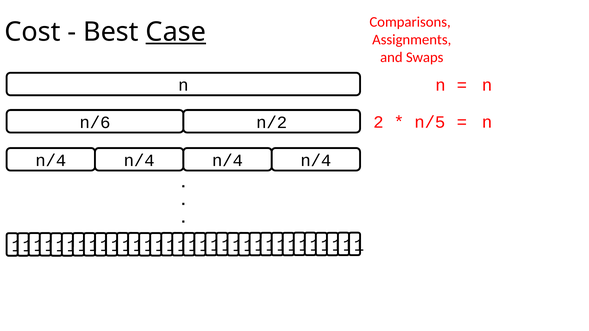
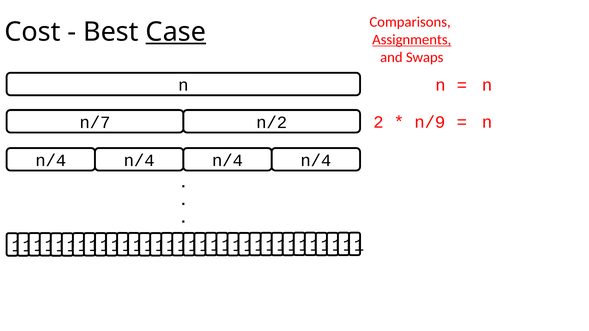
Assignments underline: none -> present (412, 40)
n/5: n/5 -> n/9 (430, 122)
n/6: n/6 -> n/7 (95, 123)
